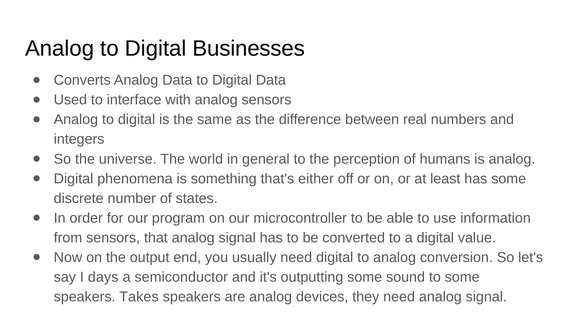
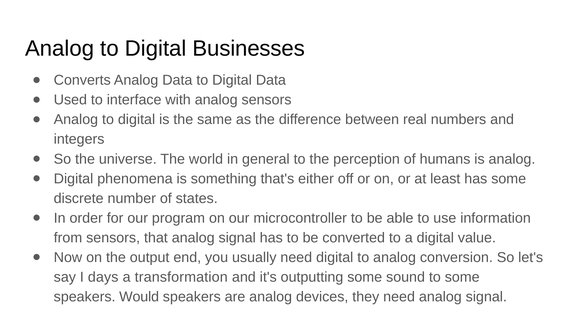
semiconductor: semiconductor -> transformation (181, 277)
Takes: Takes -> Would (139, 297)
